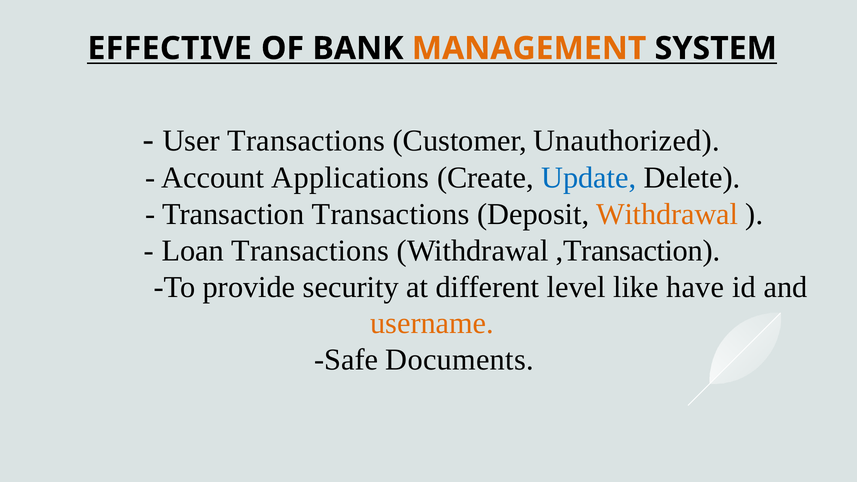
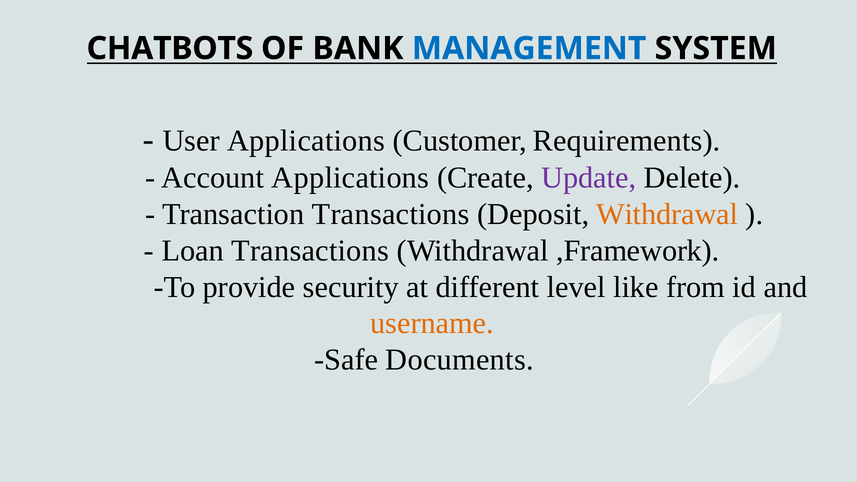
EFFECTIVE: EFFECTIVE -> CHATBOTS (170, 48)
MANAGEMENT colour: orange -> blue (529, 48)
User Transactions: Transactions -> Applications (306, 141)
Unauthorized: Unauthorized -> Requirements (627, 141)
Update colour: blue -> purple (589, 178)
,Transaction: ,Transaction -> ,Framework (638, 251)
have: have -> from (696, 287)
